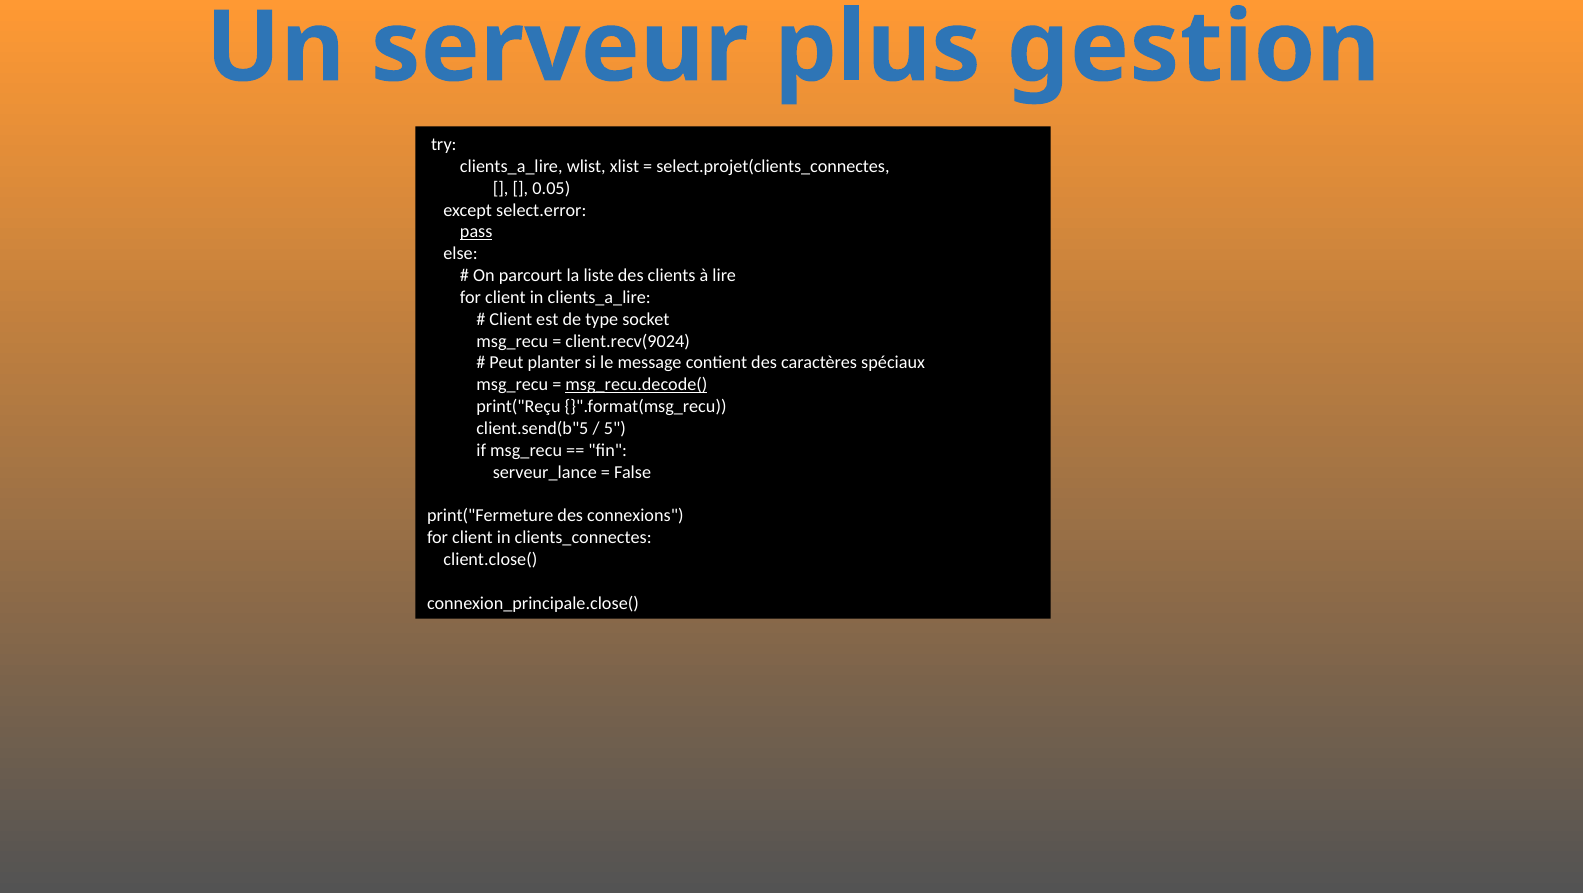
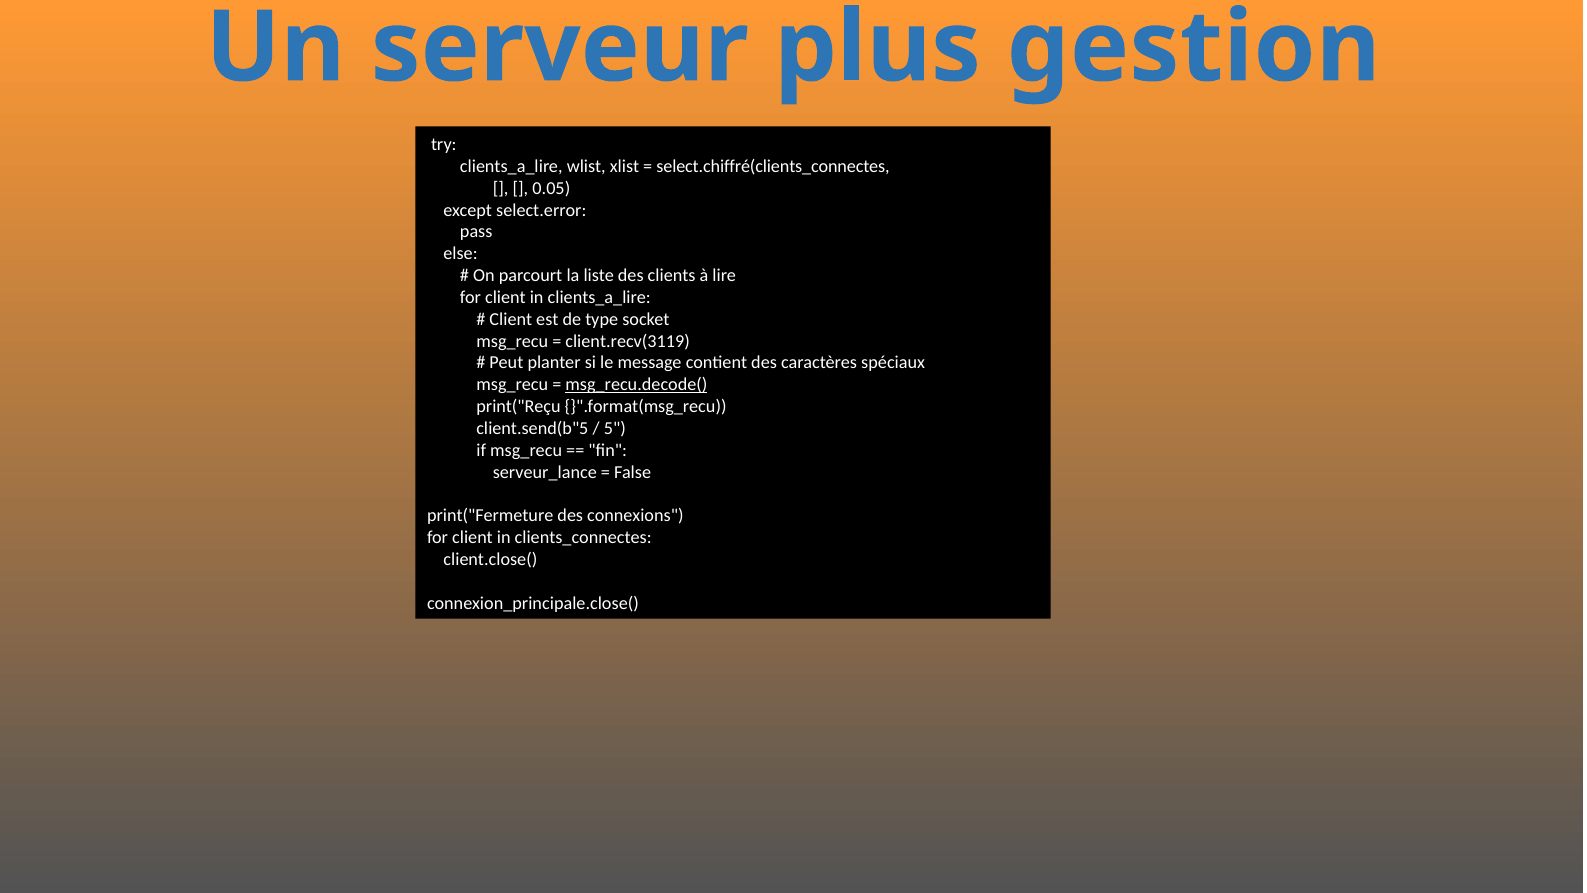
select.projet(clients_connectes: select.projet(clients_connectes -> select.chiffré(clients_connectes (773, 166)
pass underline: present -> none (476, 232)
client.recv(9024: client.recv(9024 -> client.recv(3119 (628, 341)
